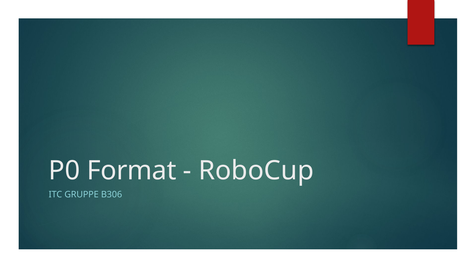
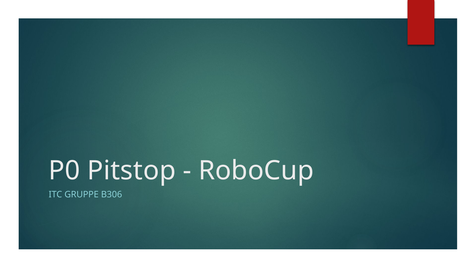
Format: Format -> Pitstop (131, 171)
